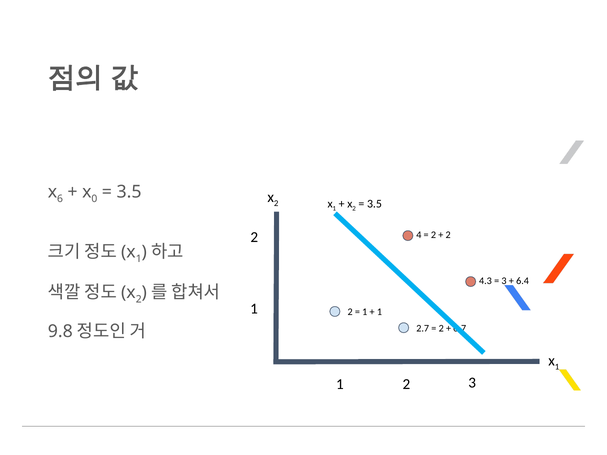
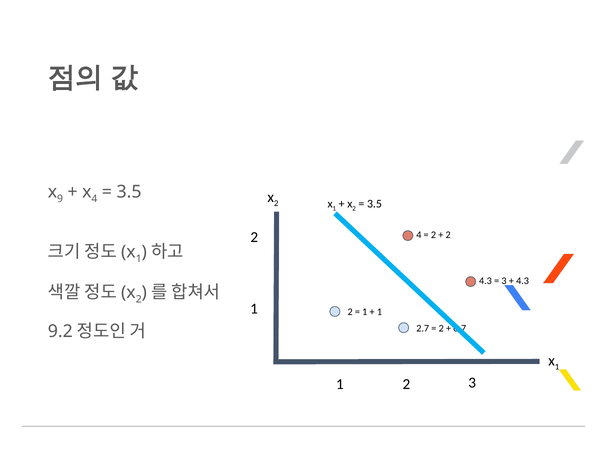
6: 6 -> 9 (60, 199)
0: 0 -> 4 (94, 199)
6.4: 6.4 -> 4.3 (523, 281)
9.8: 9.8 -> 9.2 (60, 332)
